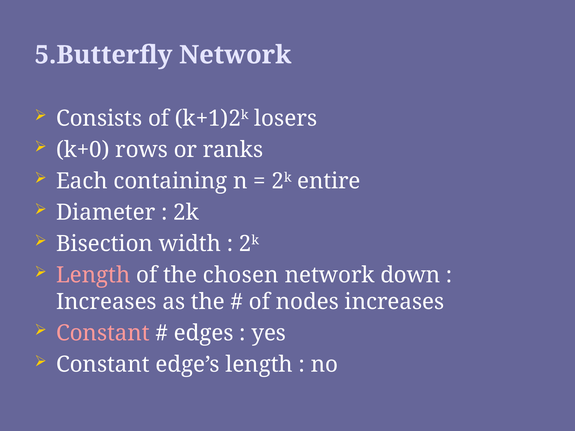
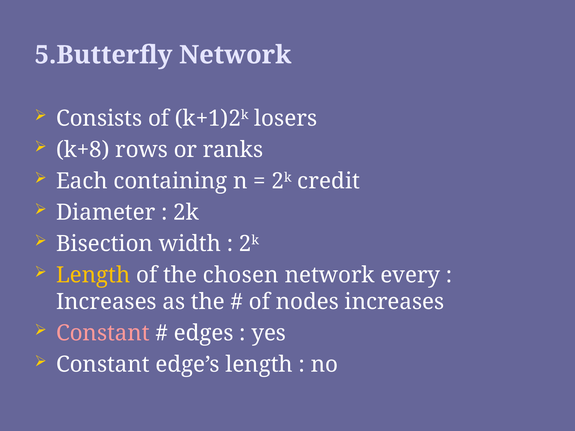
k+0: k+0 -> k+8 (83, 150)
entire: entire -> credit (329, 181)
Length colour: pink -> yellow (93, 275)
down: down -> every (410, 275)
